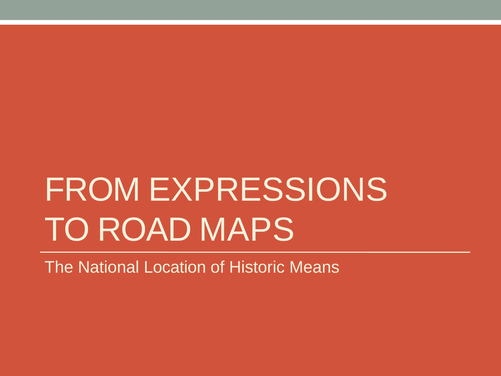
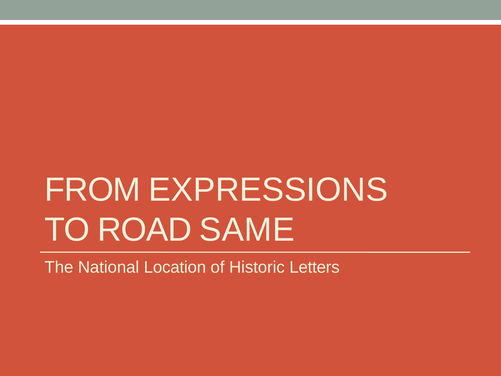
MAPS: MAPS -> SAME (247, 230)
Means: Means -> Letters (315, 267)
